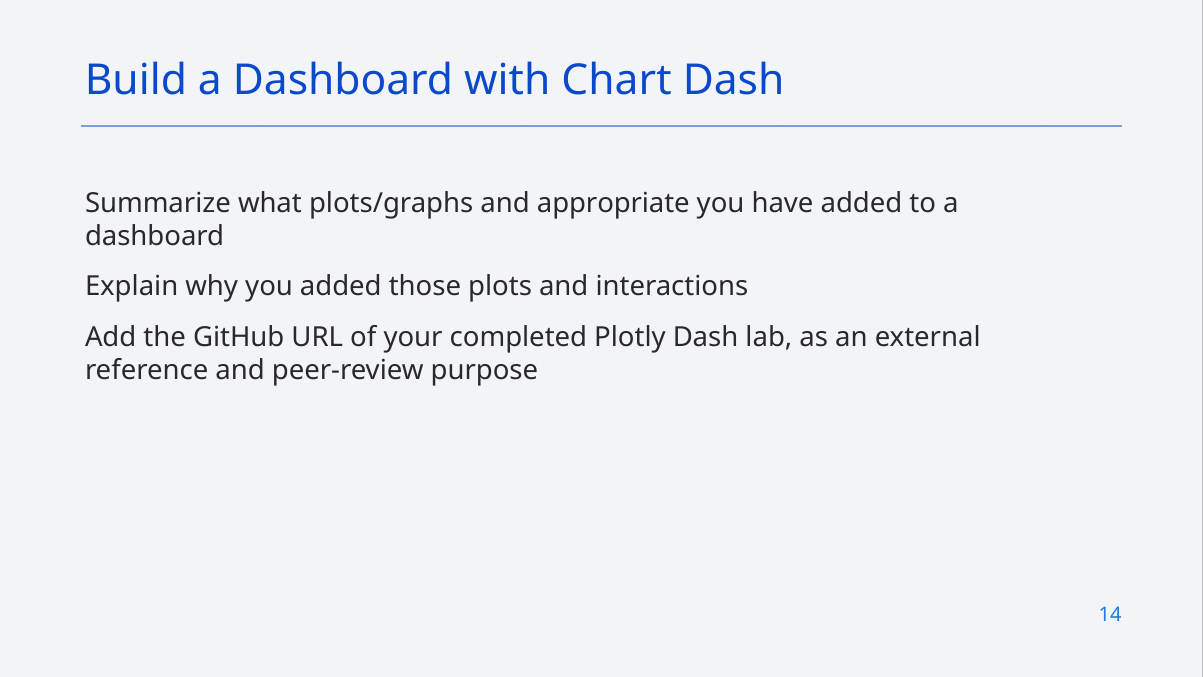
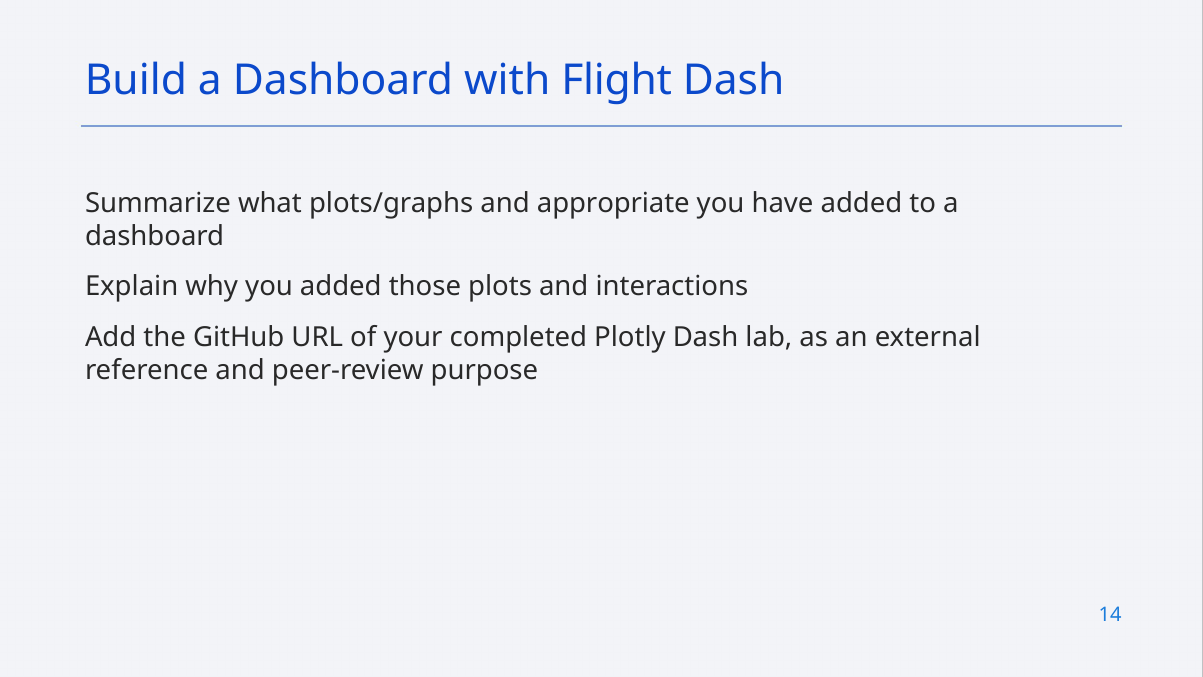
Chart: Chart -> Flight (617, 80)
